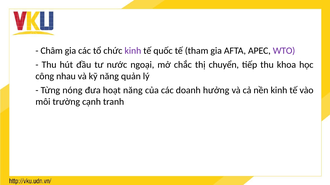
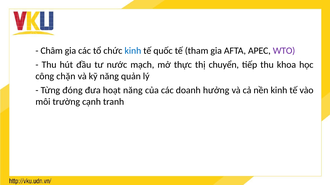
kinh colour: purple -> blue (133, 51)
ngoại: ngoại -> mạch (142, 65)
chắc: chắc -> thực (183, 65)
nhau: nhau -> chặn (66, 77)
nóng: nóng -> đóng (72, 90)
